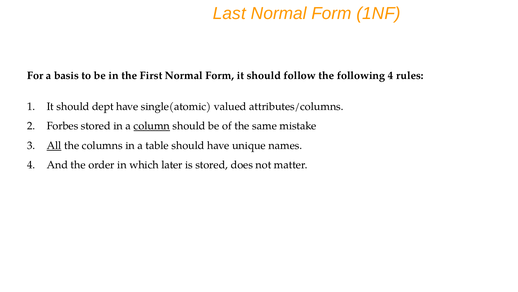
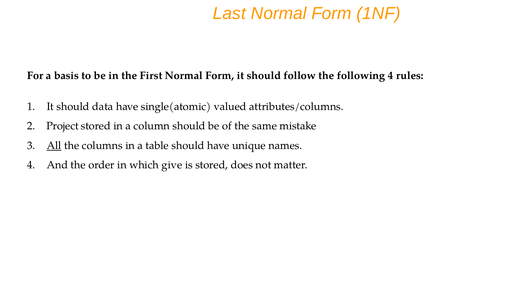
dept: dept -> data (103, 106)
Forbes: Forbes -> Project (63, 126)
column underline: present -> none (152, 126)
later: later -> give (172, 165)
